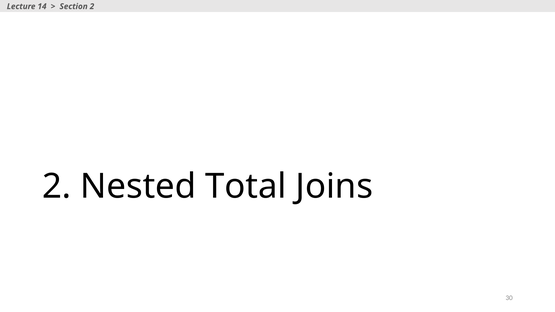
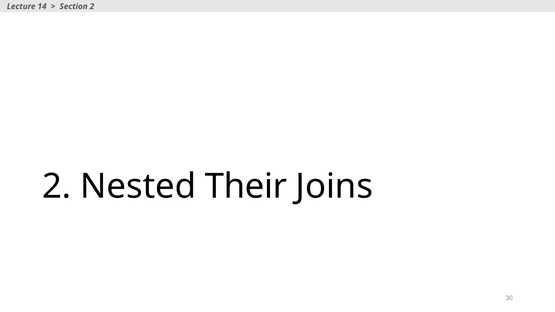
Total: Total -> Their (246, 187)
